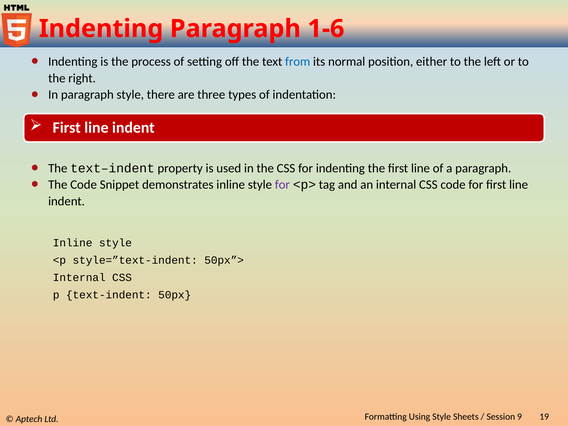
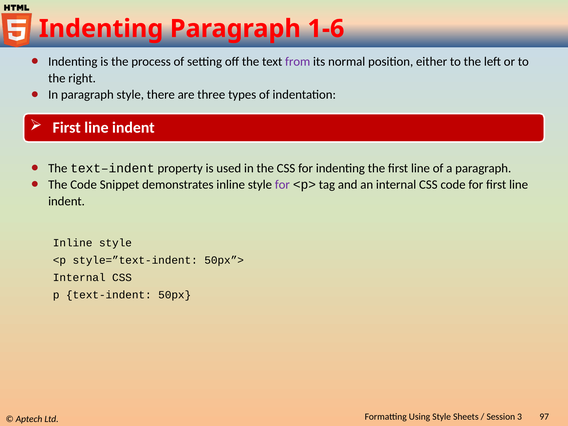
from colour: blue -> purple (298, 62)
9: 9 -> 3 (520, 417)
19: 19 -> 97 (544, 417)
